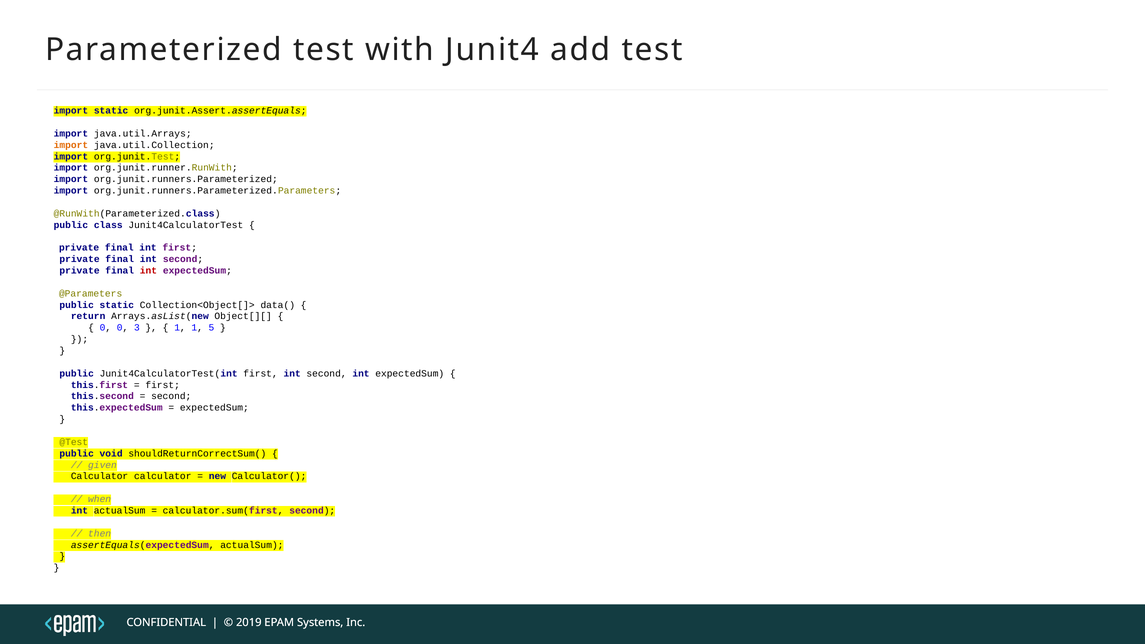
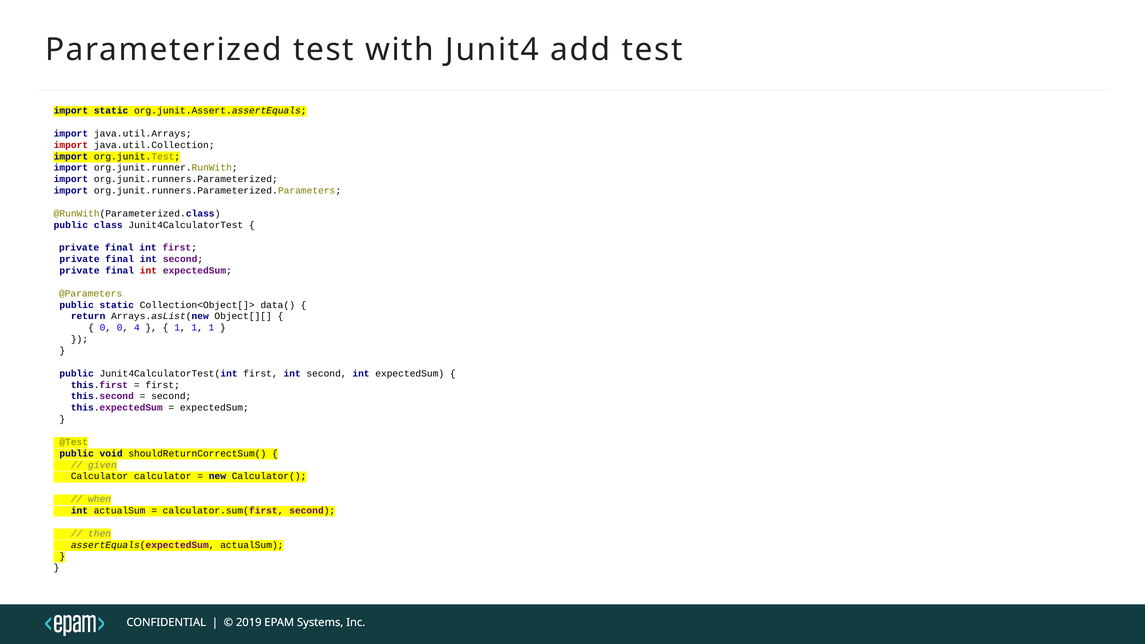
import colour: orange -> red (71, 145)
3: 3 -> 4 (137, 328)
1 1 5: 5 -> 1 (211, 328)
